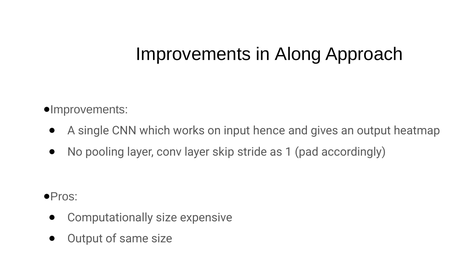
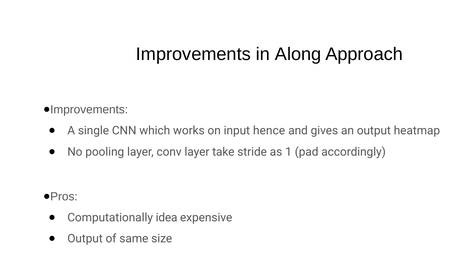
skip: skip -> take (223, 152)
Computationally size: size -> idea (167, 218)
